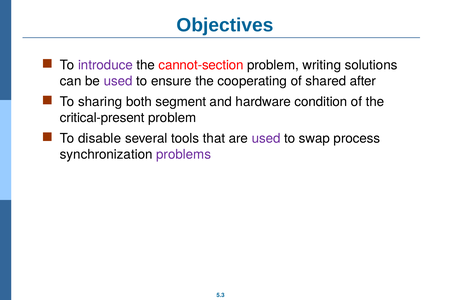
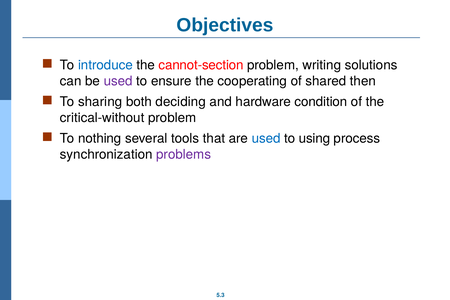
introduce colour: purple -> blue (105, 65)
after: after -> then (363, 81)
segment: segment -> deciding (181, 102)
critical-present: critical-present -> critical-without (102, 118)
disable: disable -> nothing (100, 138)
used colour: purple -> blue (266, 138)
swap: swap -> using (315, 138)
